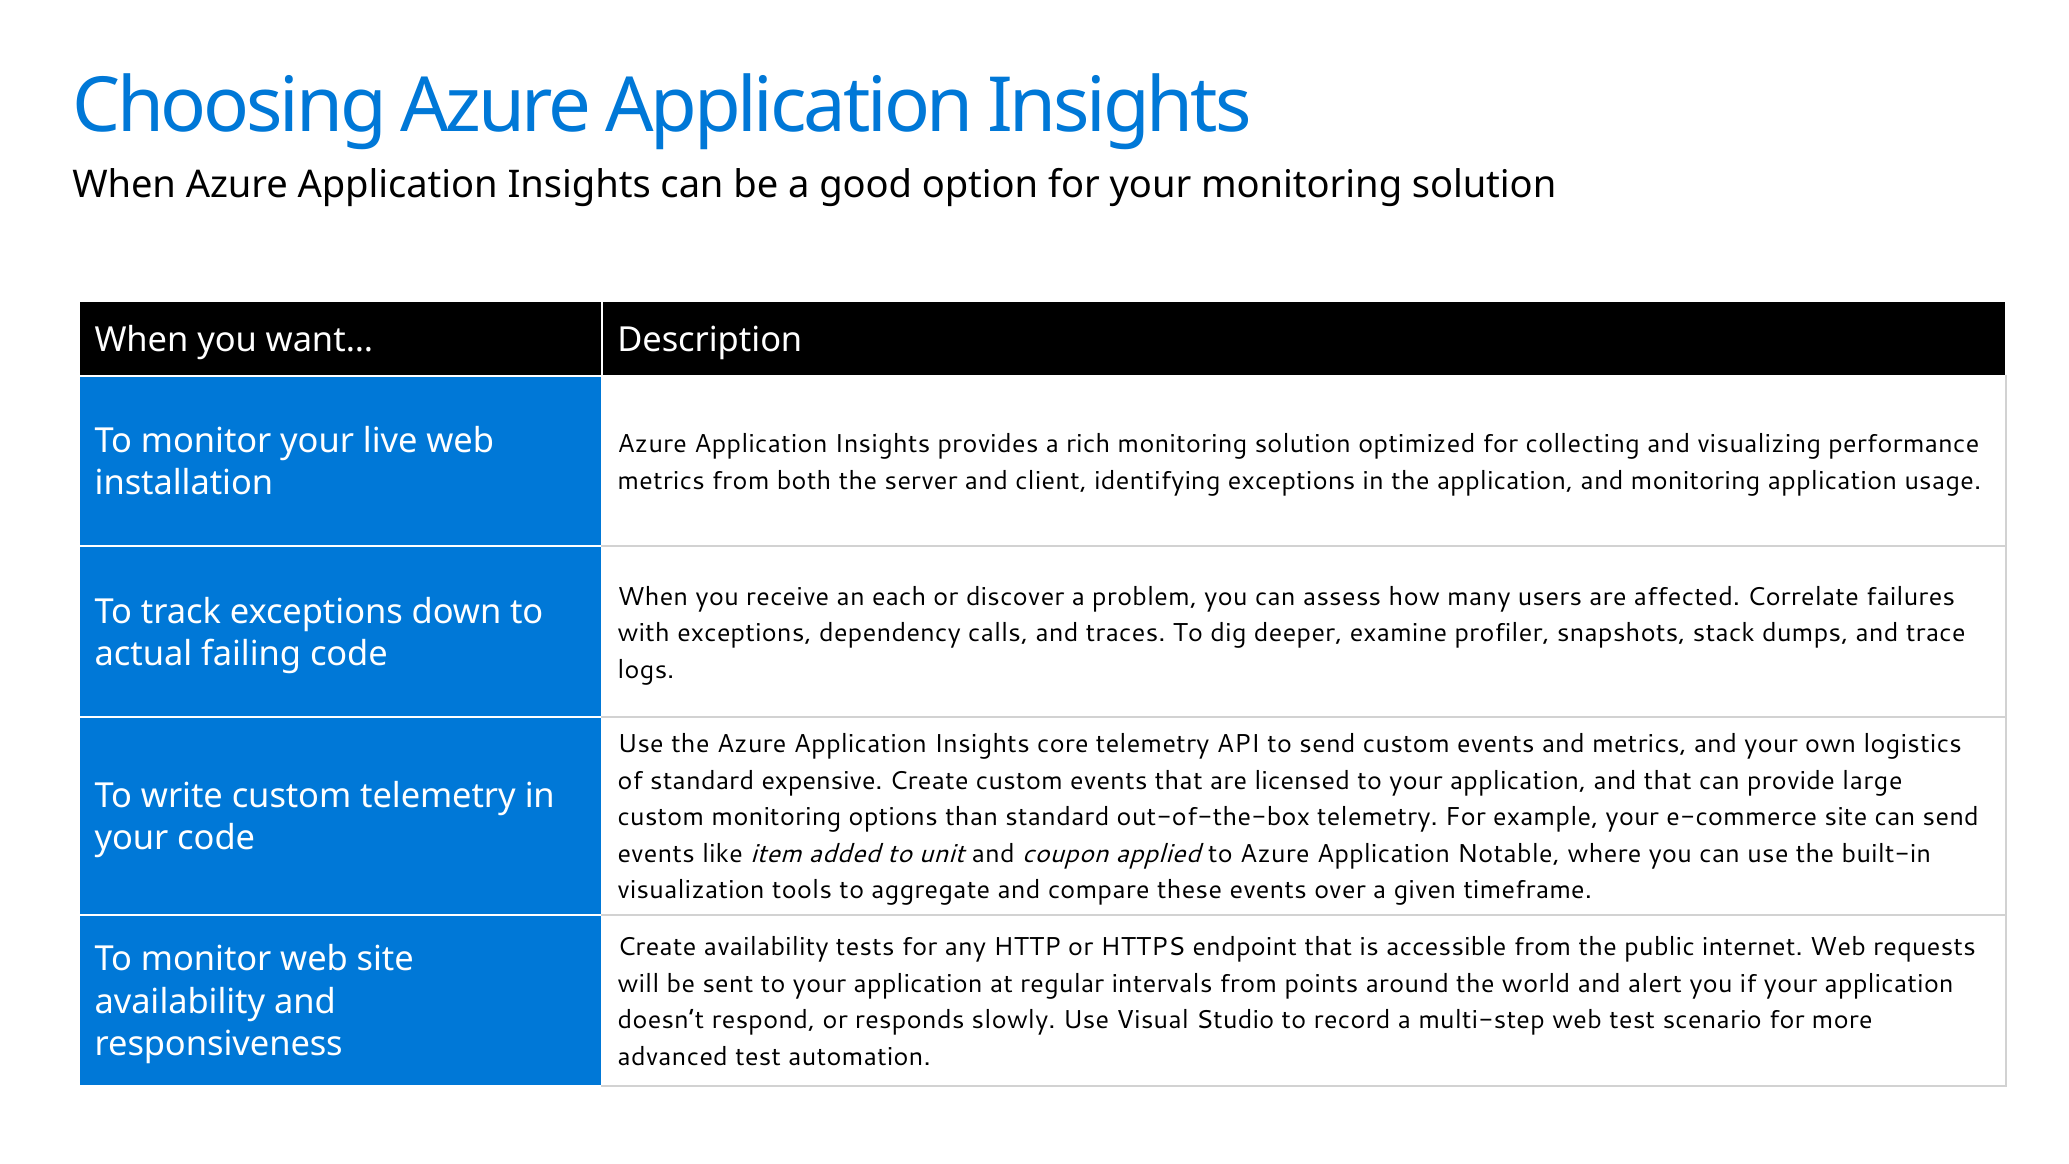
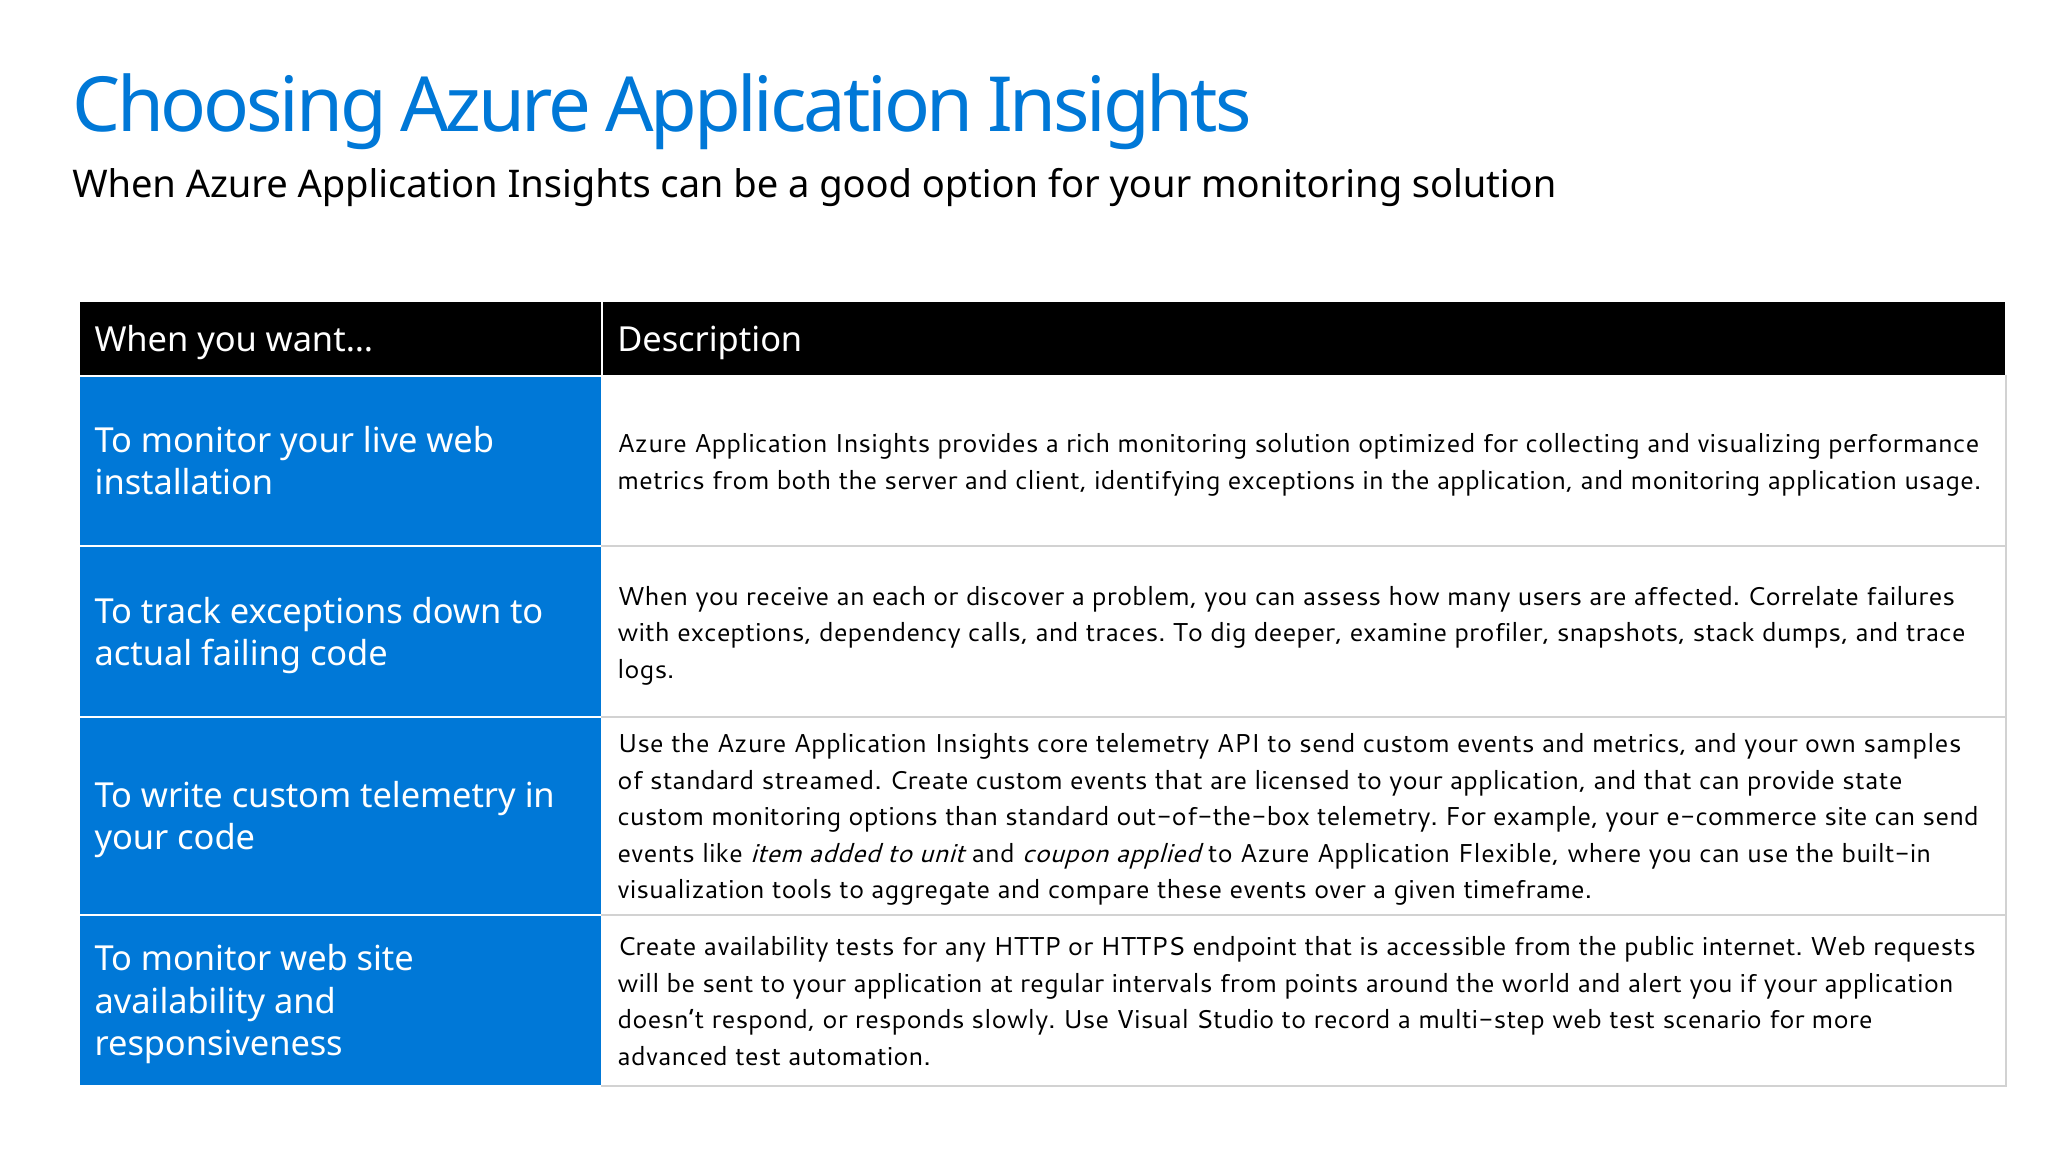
logistics: logistics -> samples (1913, 744)
expensive: expensive -> streamed (822, 781)
large: large -> state (1872, 781)
Notable: Notable -> Flexible (1509, 854)
